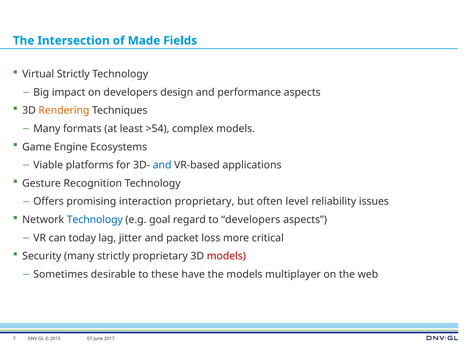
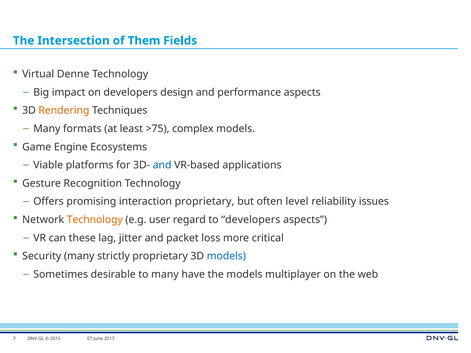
Made: Made -> Them (144, 41)
Virtual Strictly: Strictly -> Denne (73, 74)
>54: >54 -> >75 (158, 129)
Technology colour: blue -> orange (95, 220)
goal: goal -> user (160, 220)
today: today -> these (82, 238)
models colour: red -> blue (226, 256)
to these: these -> many (165, 275)
